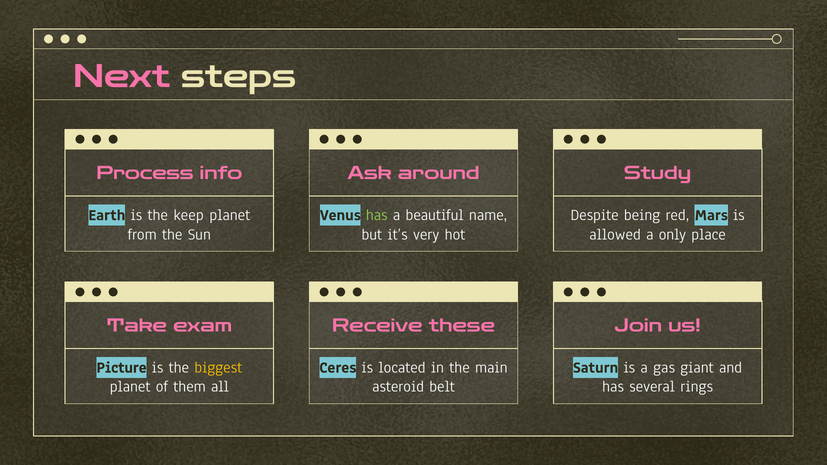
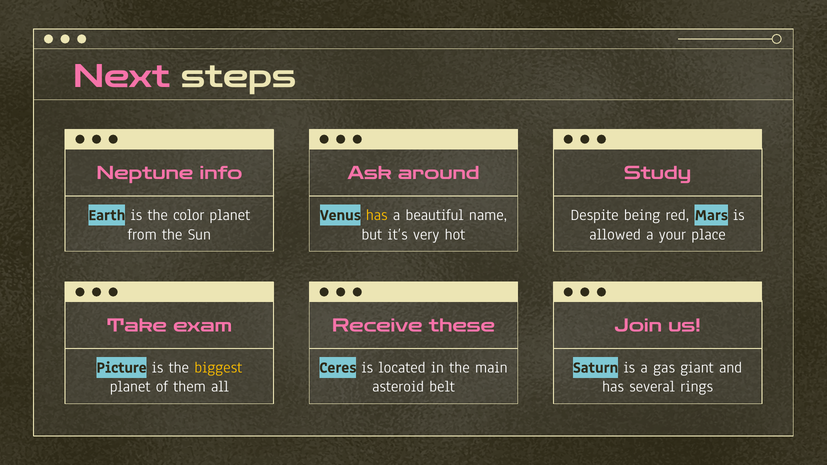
Process: Process -> Neptune (145, 173)
keep: keep -> color (189, 215)
has colour: light green -> yellow (377, 215)
only: only -> your (672, 234)
